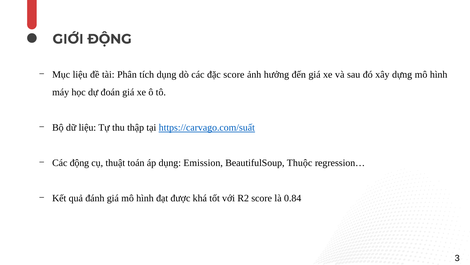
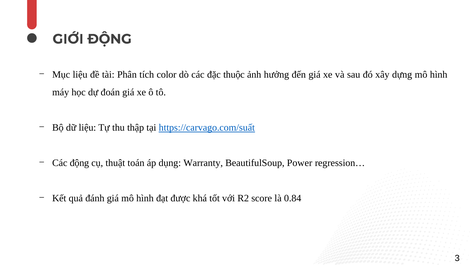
tích dụng: dụng -> color (167, 74)
đặc score: score -> thuộc (234, 74)
Emission: Emission -> Warranty (203, 163)
Thuộc: Thuộc -> Power (300, 163)
